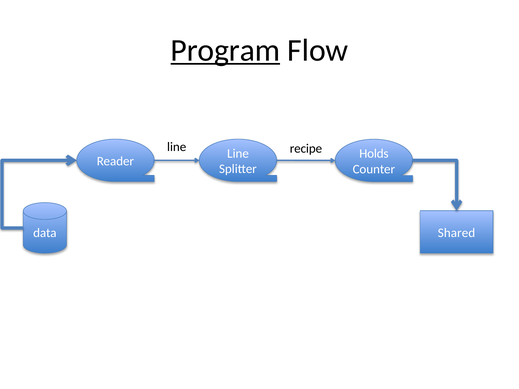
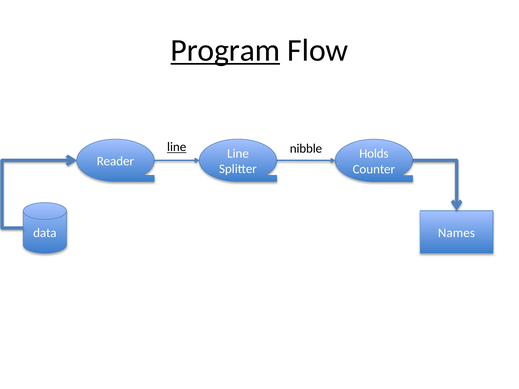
line underline: none -> present (177, 147)
recipe: recipe -> nibble (306, 149)
Shared: Shared -> Names (456, 233)
